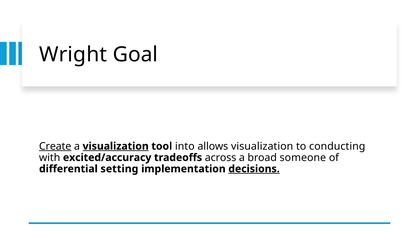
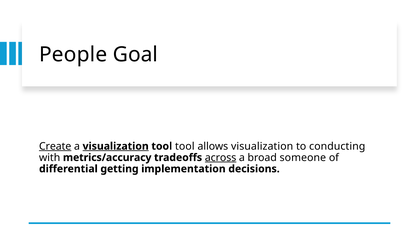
Wright: Wright -> People (73, 54)
tool into: into -> tool (185, 146)
excited/accuracy: excited/accuracy -> metrics/accuracy (107, 157)
across underline: none -> present (221, 157)
setting: setting -> getting (119, 169)
decisions underline: present -> none (254, 169)
